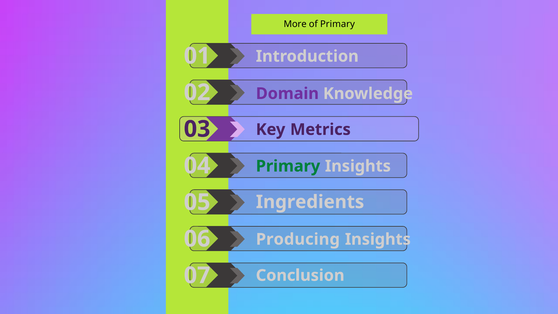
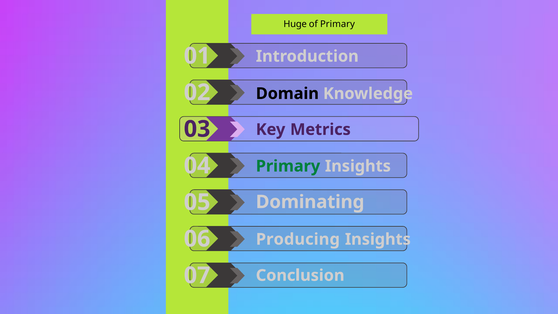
More: More -> Huge (295, 24)
Domain colour: purple -> black (287, 94)
Ingredients: Ingredients -> Dominating (310, 202)
